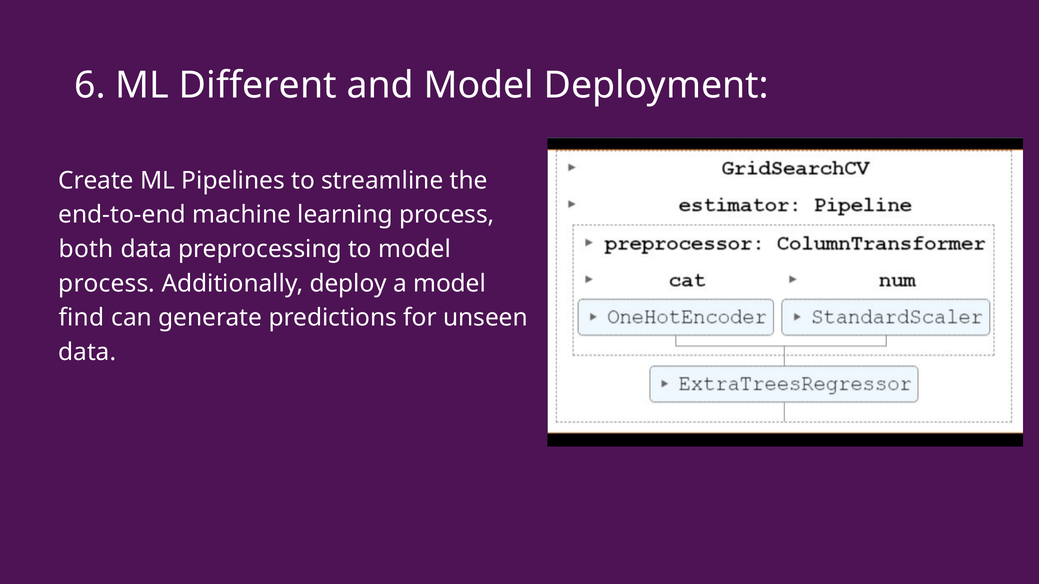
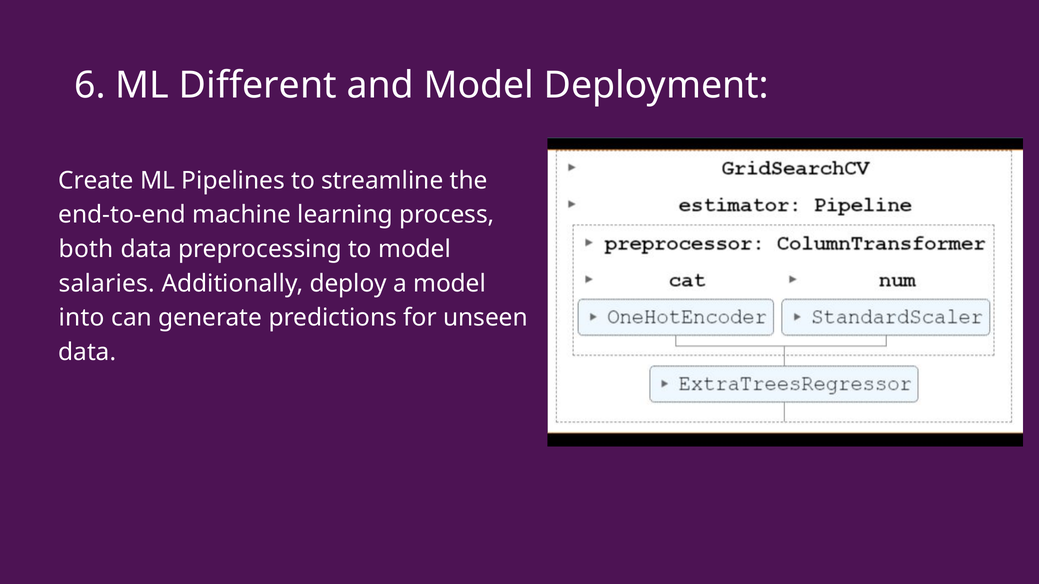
process: process -> salaries (107, 284)
find: find -> into (82, 318)
